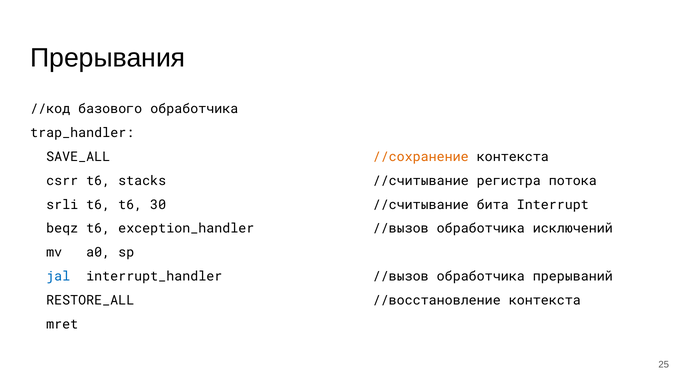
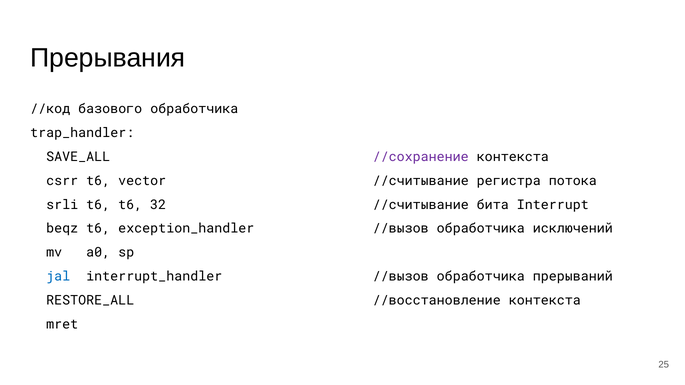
//сохранение colour: orange -> purple (421, 157)
stacks: stacks -> vector (142, 181)
30: 30 -> 32 (158, 205)
